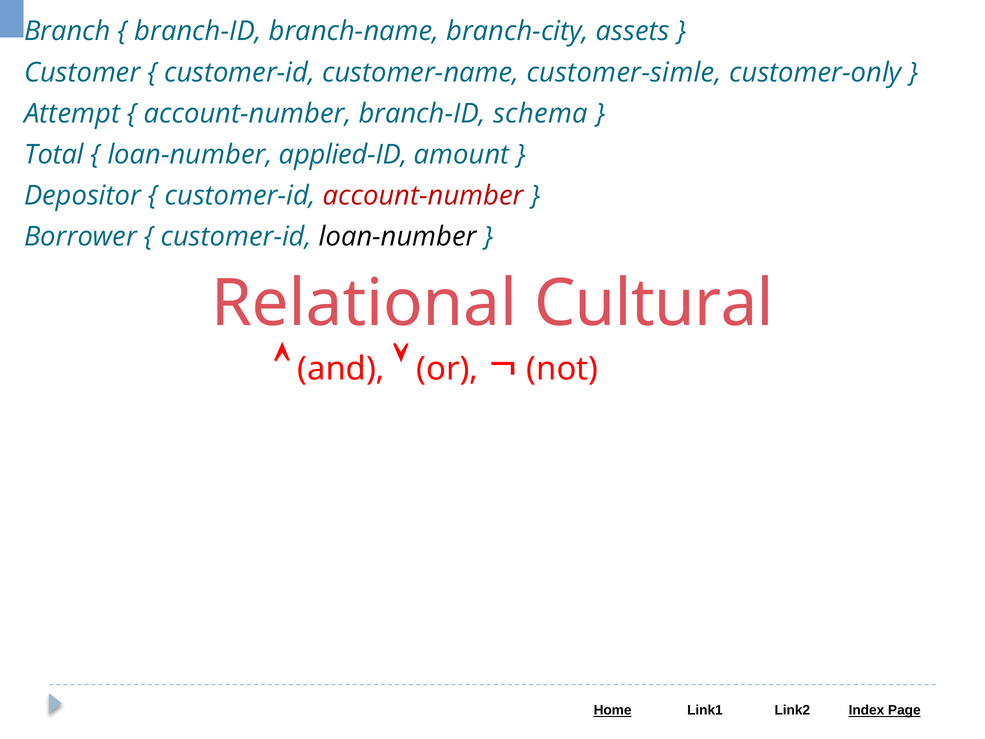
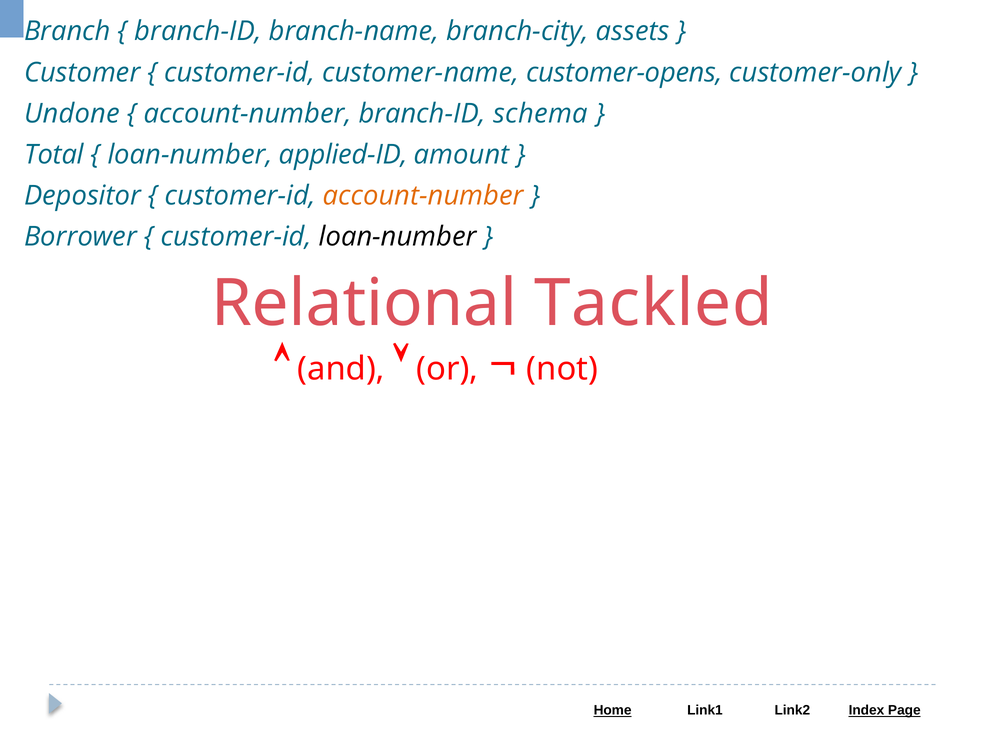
customer-simle: customer-simle -> customer-opens (624, 72)
Attempt: Attempt -> Undone (72, 114)
account-number colour: red -> orange (423, 196)
Cultural: Cultural -> Tackled (653, 303)
